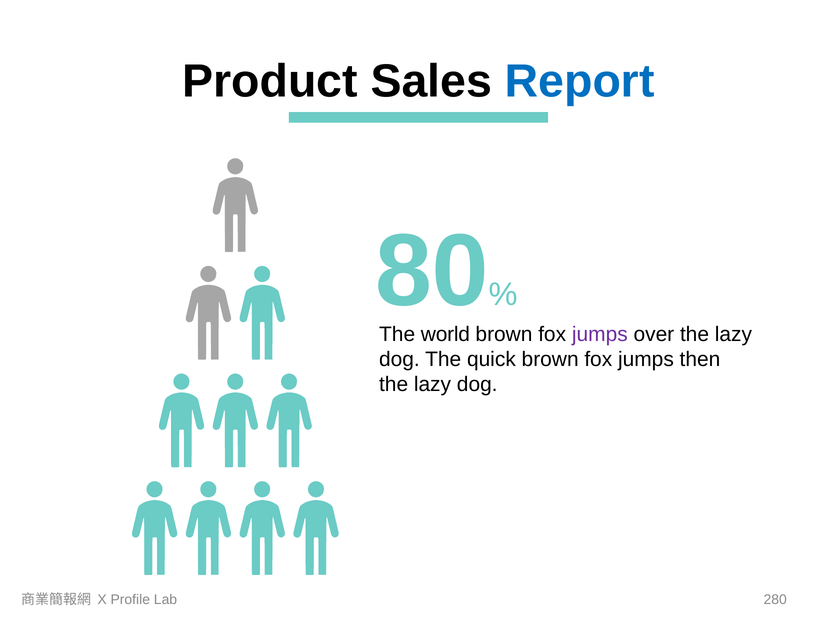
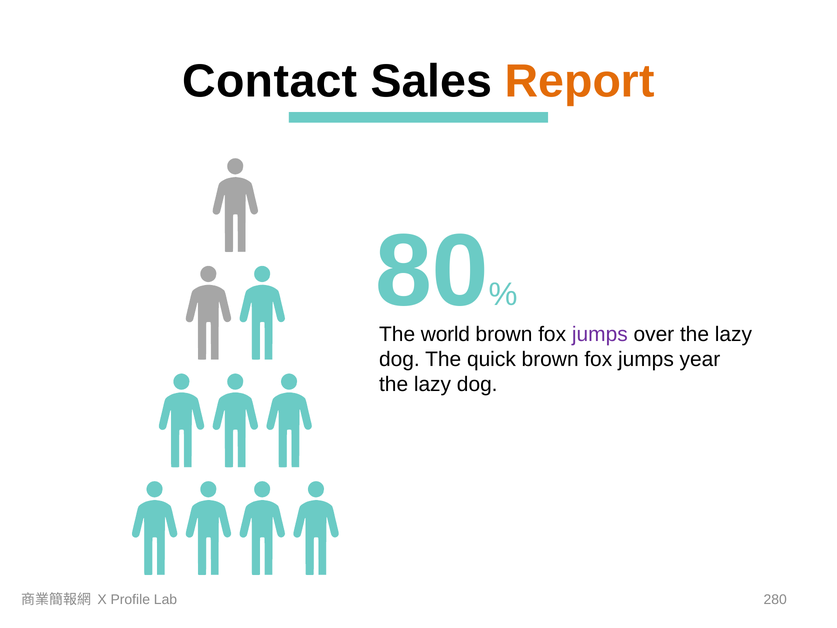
Product: Product -> Contact (270, 81)
Report colour: blue -> orange (580, 81)
then: then -> year (700, 359)
